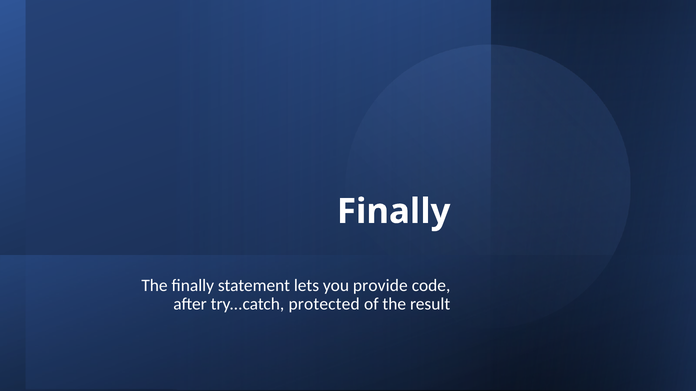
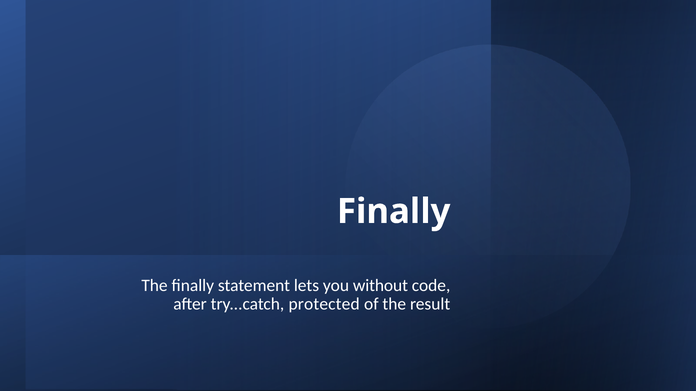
provide: provide -> without (380, 286)
